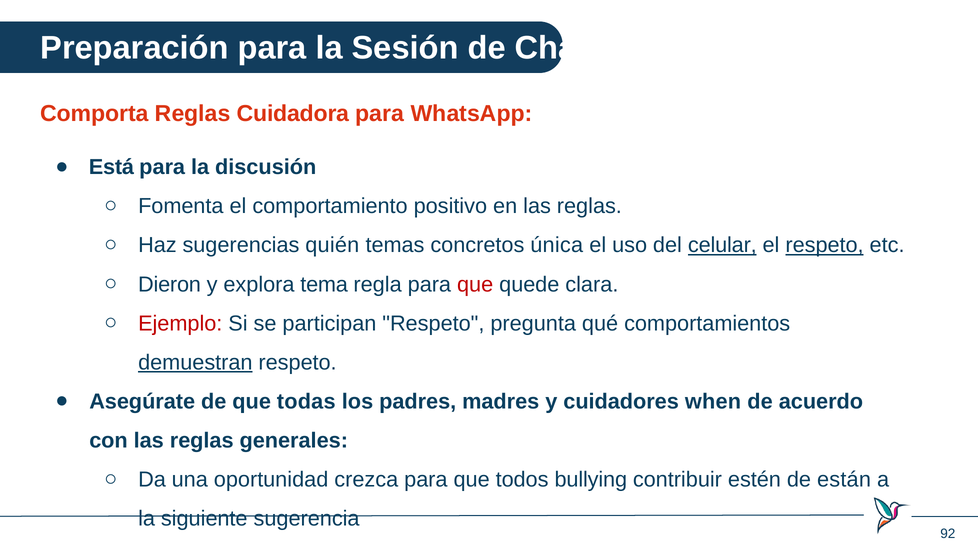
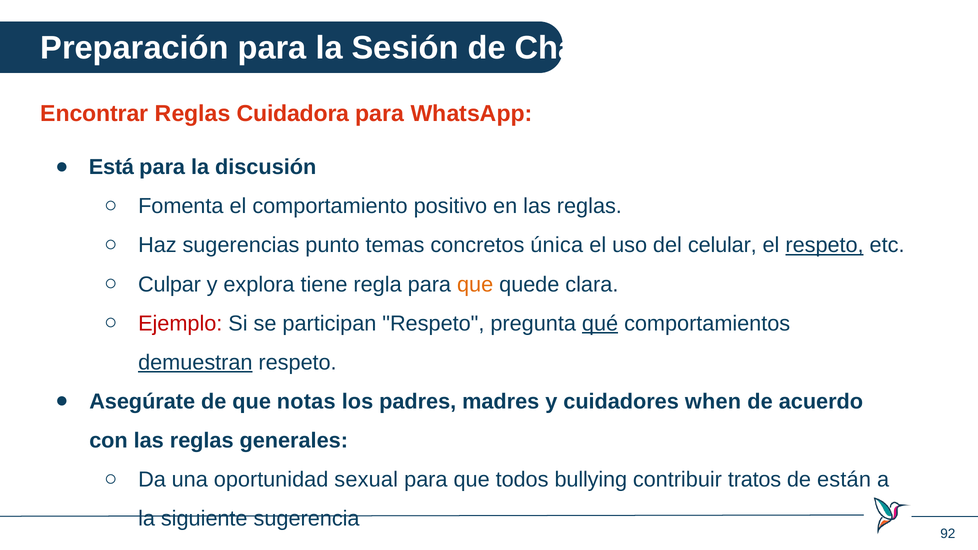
Comporta: Comporta -> Encontrar (94, 114)
quién: quién -> punto (332, 245)
celular underline: present -> none (722, 245)
Dieron: Dieron -> Culpar (170, 284)
tema: tema -> tiene (324, 284)
que colour: red -> orange (475, 284)
qué underline: none -> present (600, 324)
todas: todas -> notas (306, 402)
crezca: crezca -> sexual (366, 480)
estén: estén -> tratos (755, 480)
